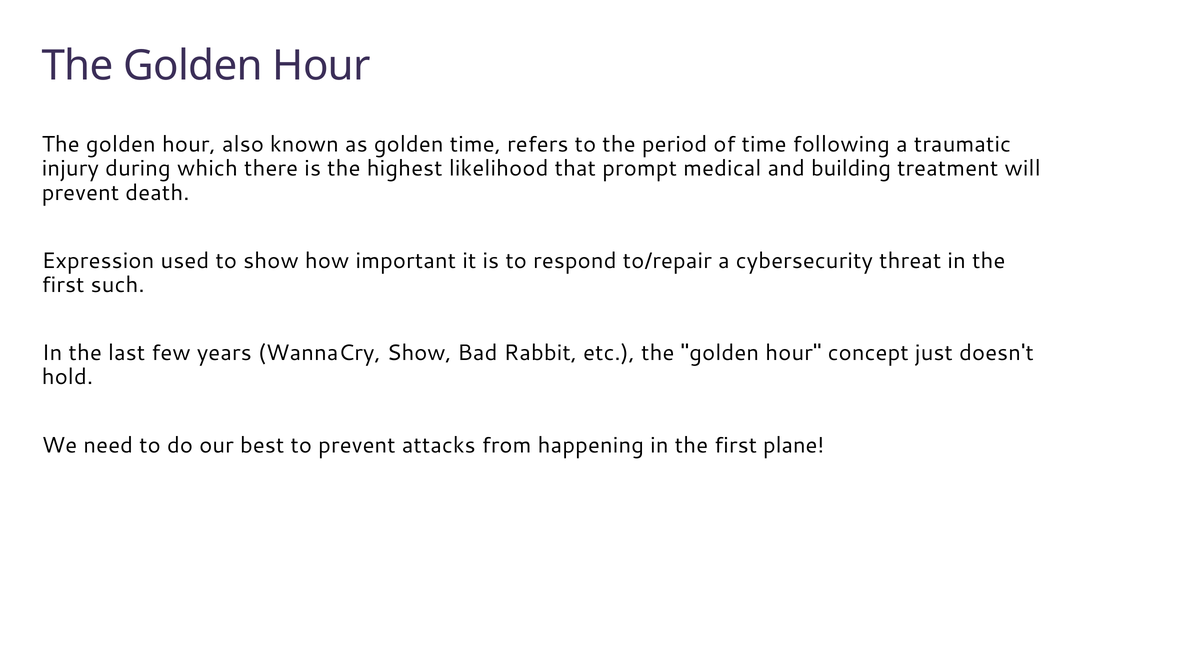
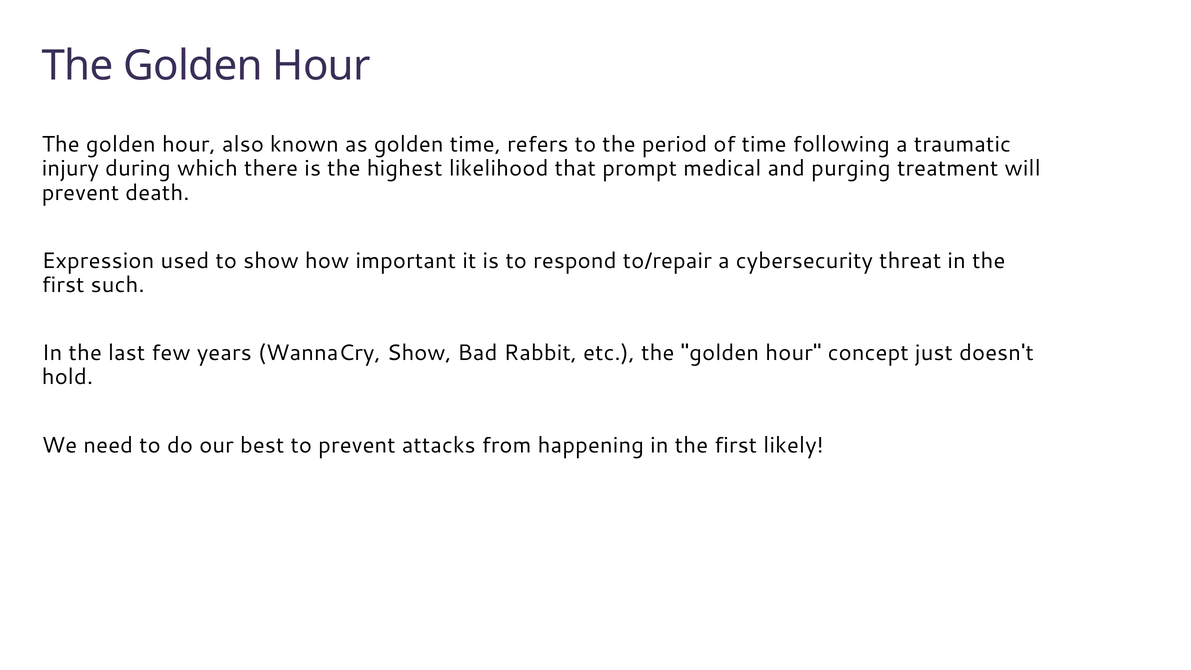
building: building -> purging (851, 169)
plane: plane -> likely (794, 445)
